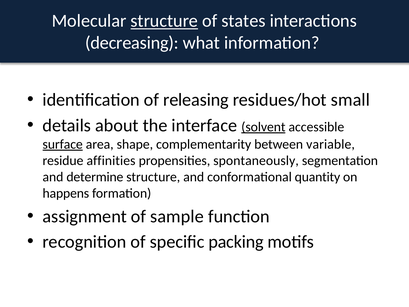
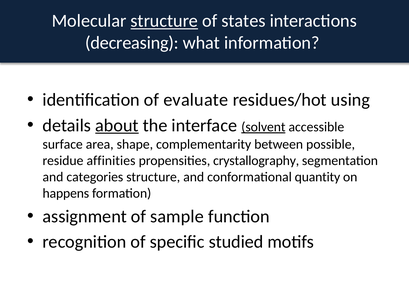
releasing: releasing -> evaluate (196, 100)
small: small -> using (350, 100)
about underline: none -> present (117, 125)
surface underline: present -> none (63, 144)
variable: variable -> possible (331, 144)
spontaneously: spontaneously -> crystallography (256, 160)
determine: determine -> categories (95, 177)
packing: packing -> studied (236, 242)
